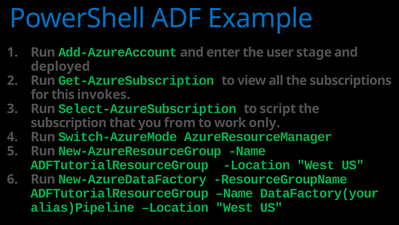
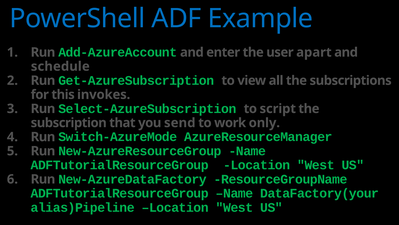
stage: stage -> apart (314, 52)
deployed: deployed -> schedule (60, 66)
from: from -> send (180, 123)
